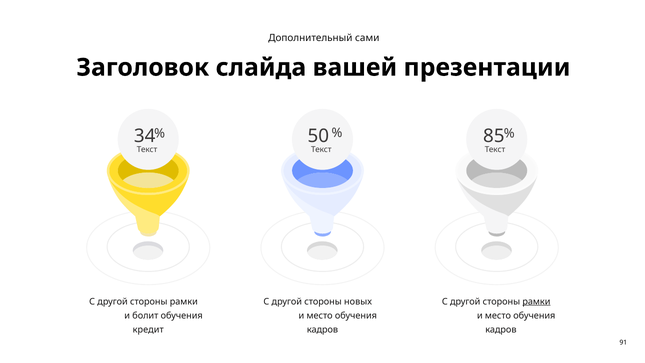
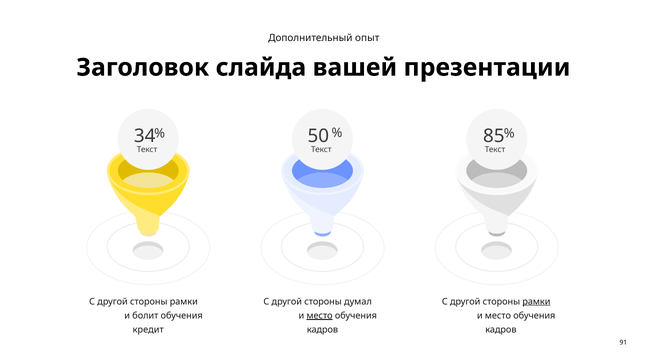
сами: сами -> опыт (367, 38)
новых: новых -> думал (358, 302)
место underline: none -> present (320, 316)
